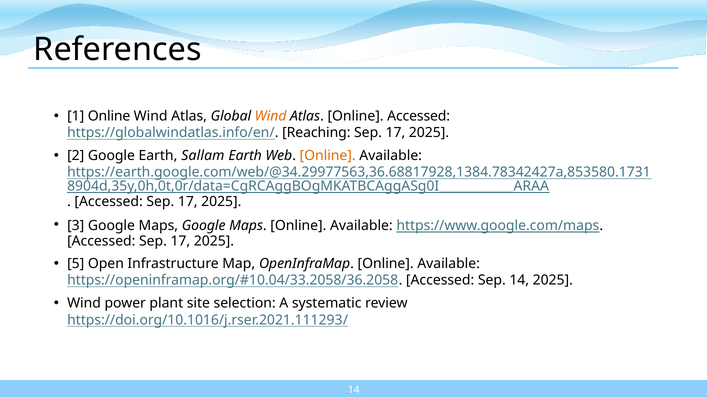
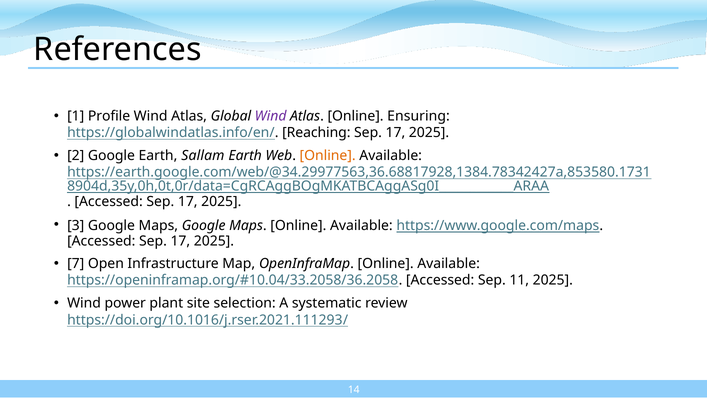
1 Online: Online -> Profile (109, 116)
Wind colour: orange -> purple (271, 116)
Online Accessed: Accessed -> Ensuring (419, 116)
5: 5 -> 7 (76, 263)
Sep 14: 14 -> 11 (519, 280)
